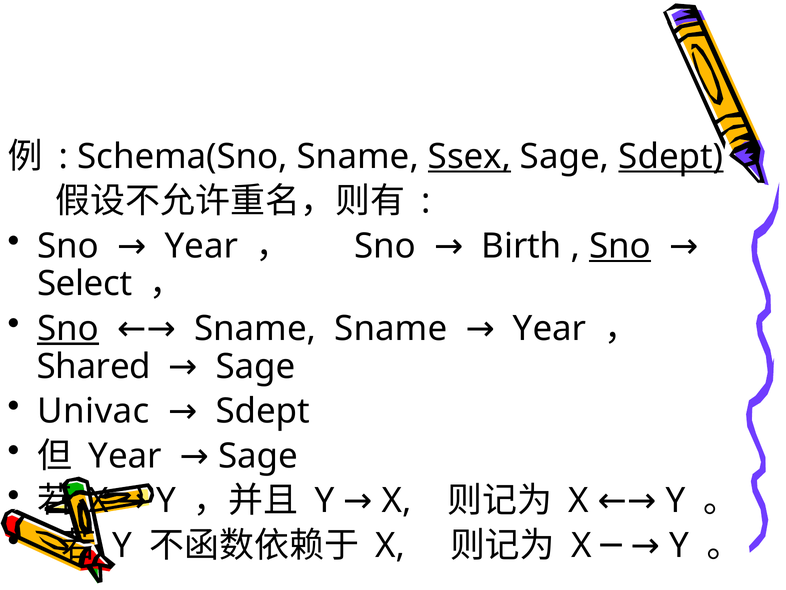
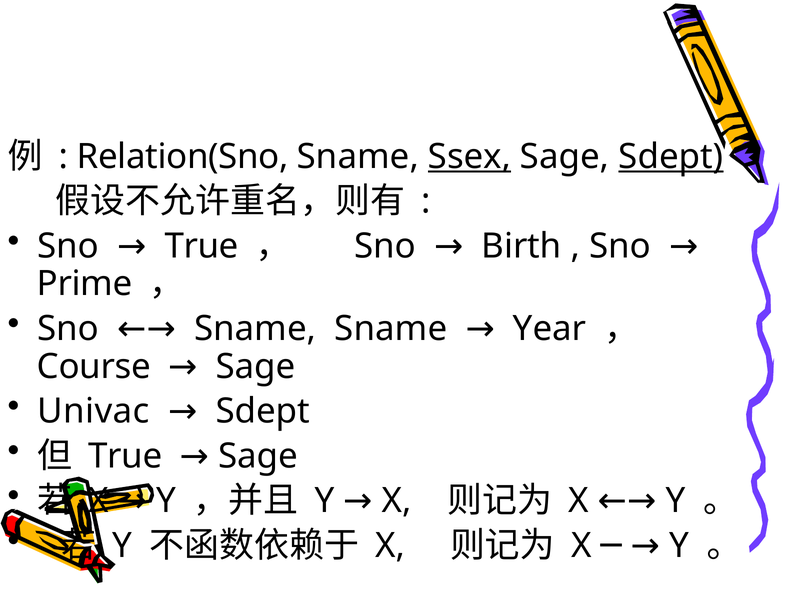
Schema(Sno: Schema(Sno -> Relation(Sno (183, 156)
Sno Year: Year -> True (202, 246)
Sno underline: present -> none (620, 246)
Select: Select -> Prime (85, 284)
Sno underline: present -> none (68, 328)
Shared: Shared -> Course (94, 366)
Year: Year -> True (125, 456)
